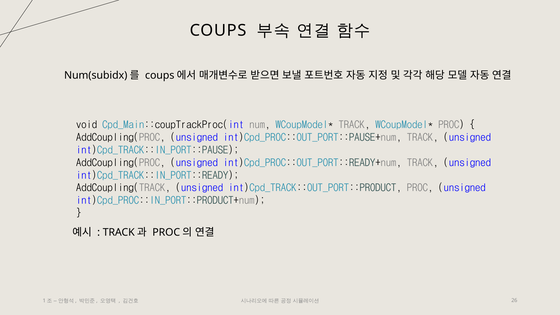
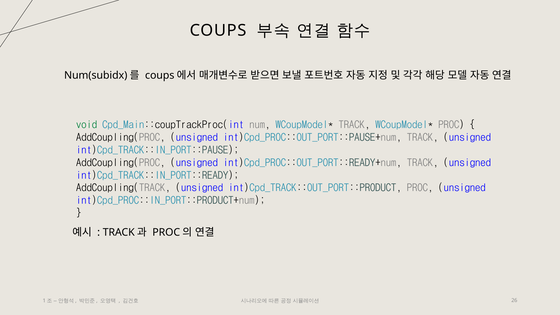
void colour: black -> green (87, 125)
